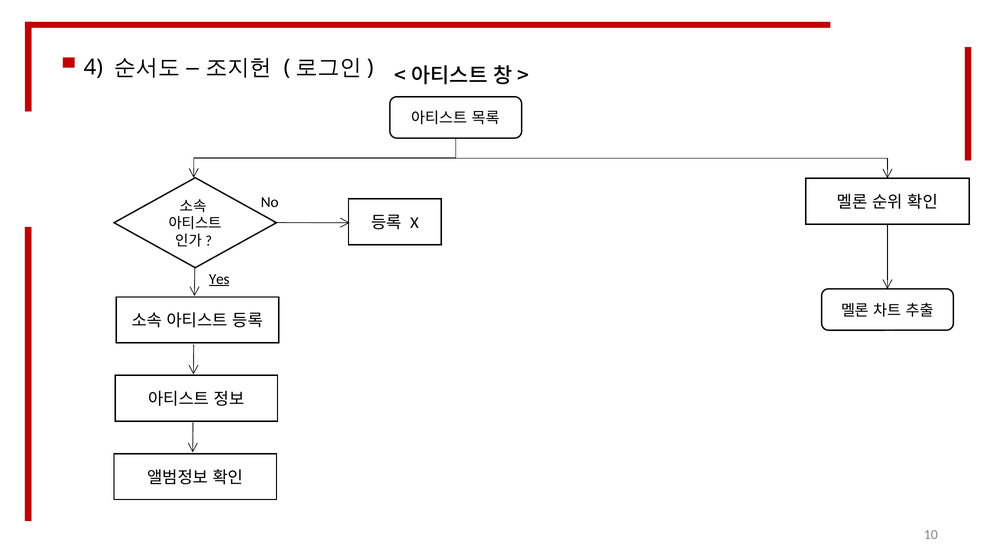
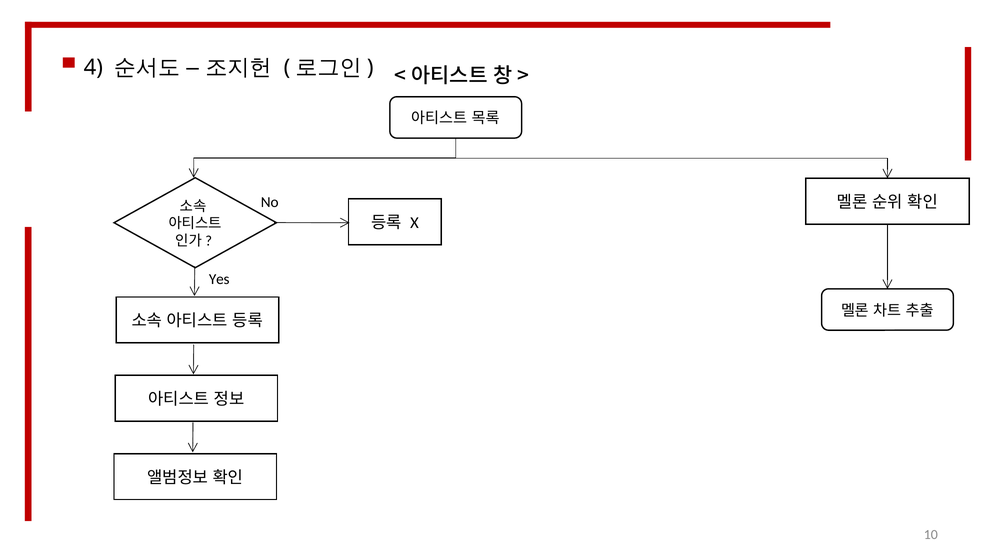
Yes underline: present -> none (219, 279)
